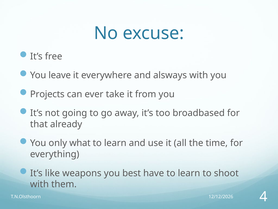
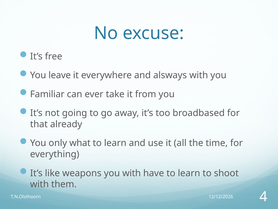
Projects: Projects -> Familiar (47, 94)
you best: best -> with (132, 173)
